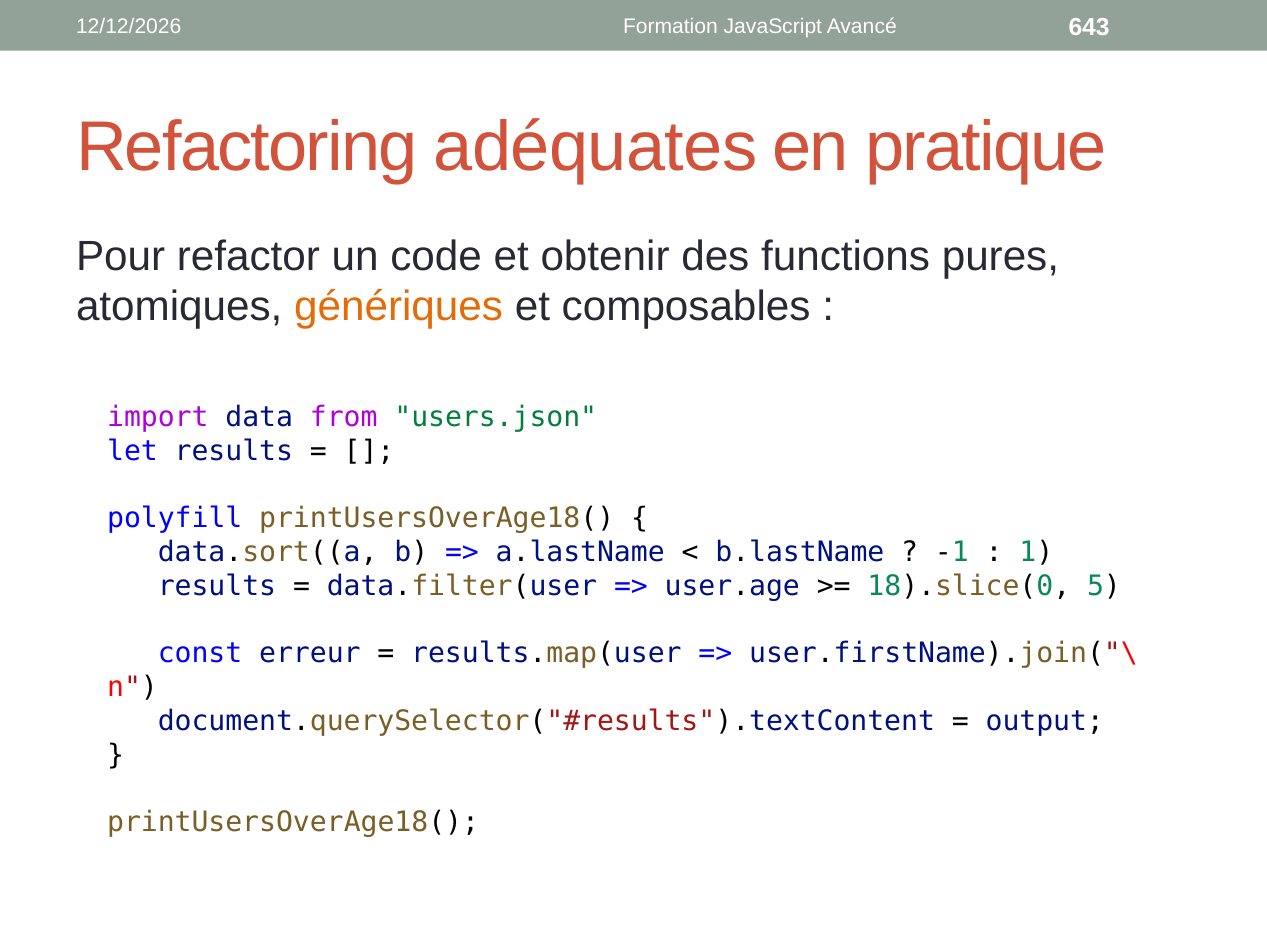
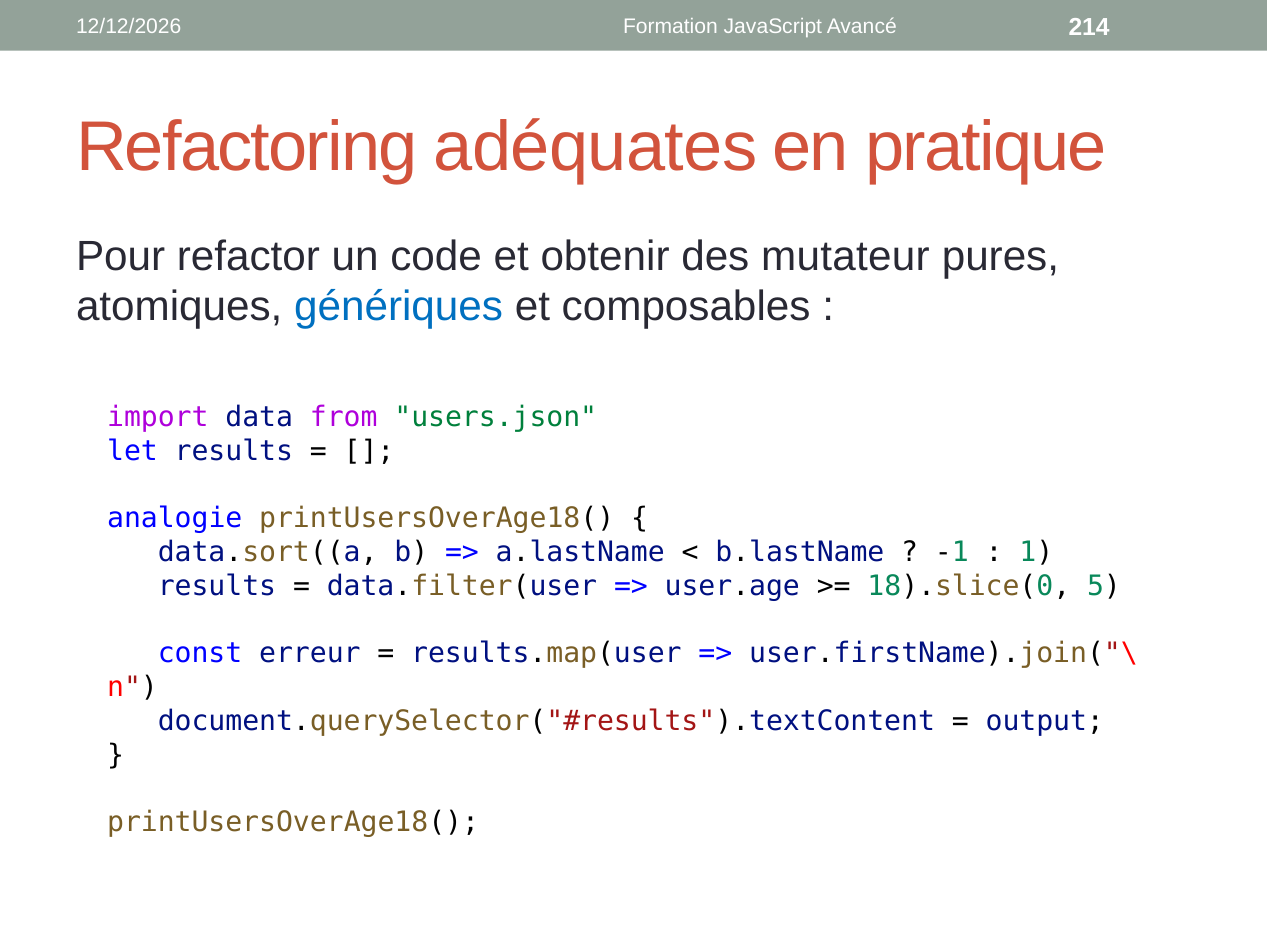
643: 643 -> 214 (1089, 27)
functions: functions -> mutateur (845, 256)
génériques colour: orange -> blue (399, 307)
polyfill: polyfill -> analogie (175, 519)
